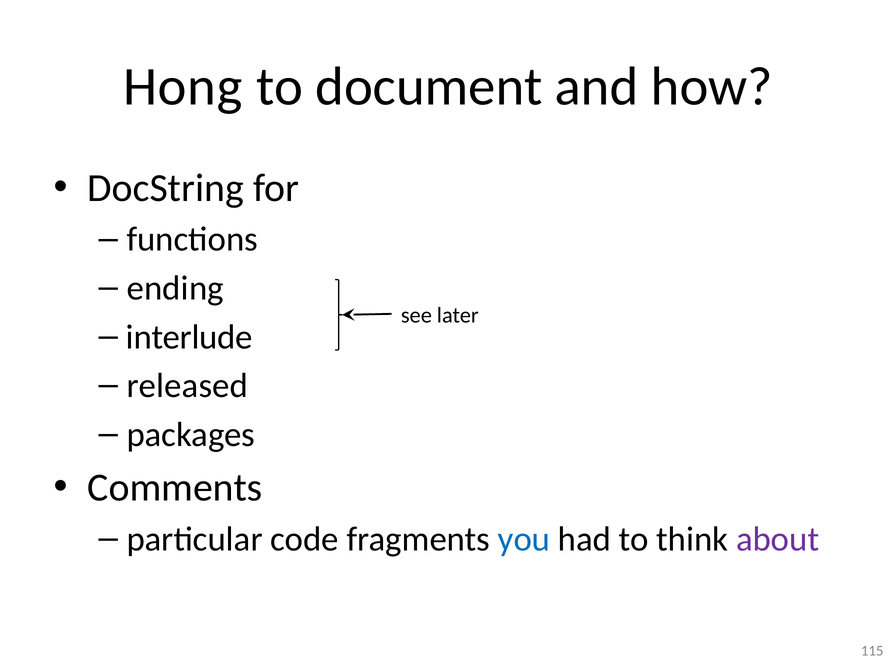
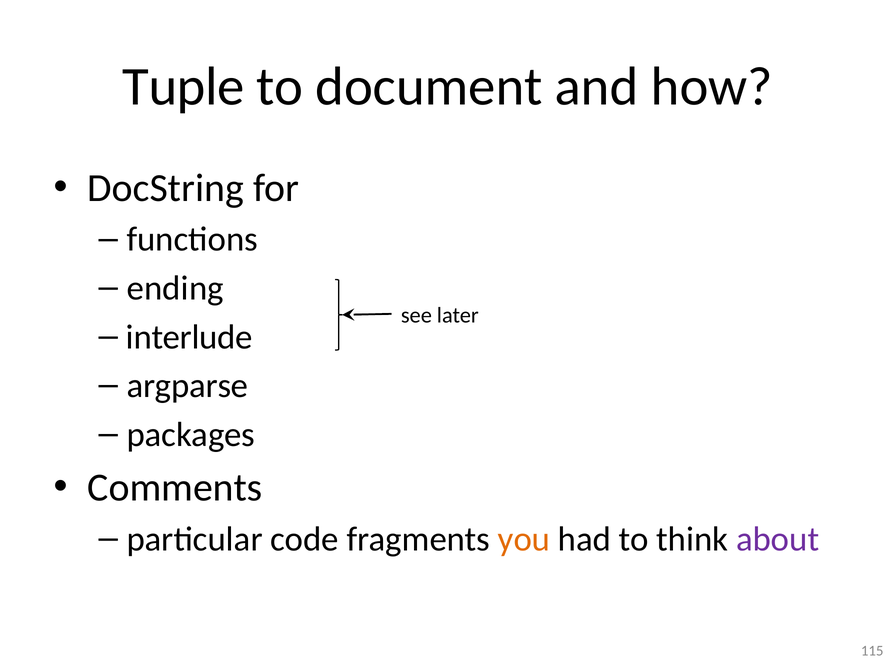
Hong: Hong -> Tuple (183, 87)
released: released -> argparse (187, 386)
you colour: blue -> orange (524, 539)
